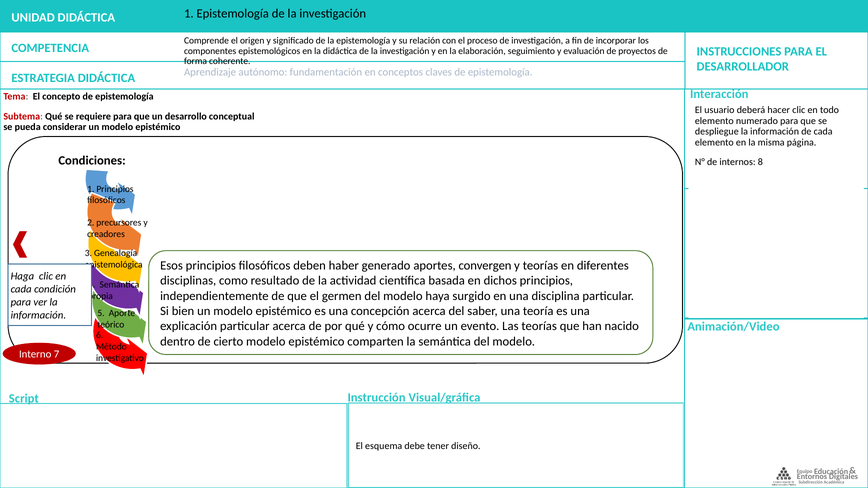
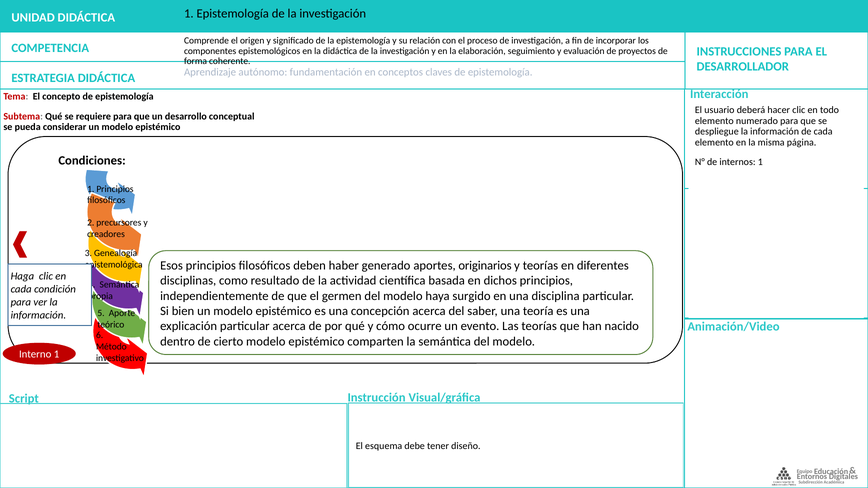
internos 8: 8 -> 1 (760, 162)
convergen: convergen -> originarios (485, 266)
Interno 7: 7 -> 1 (57, 355)
